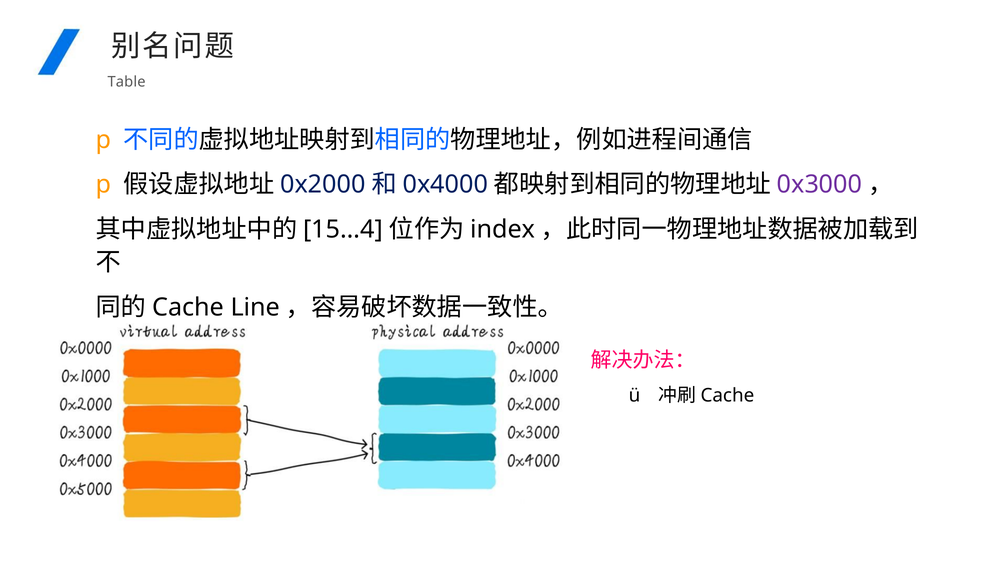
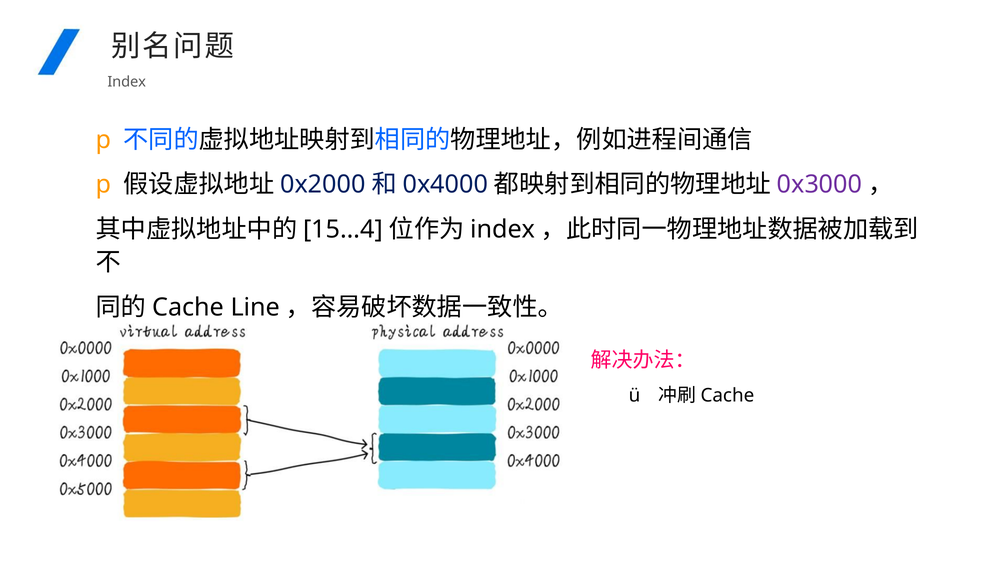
Table: Table -> Index (127, 82)
